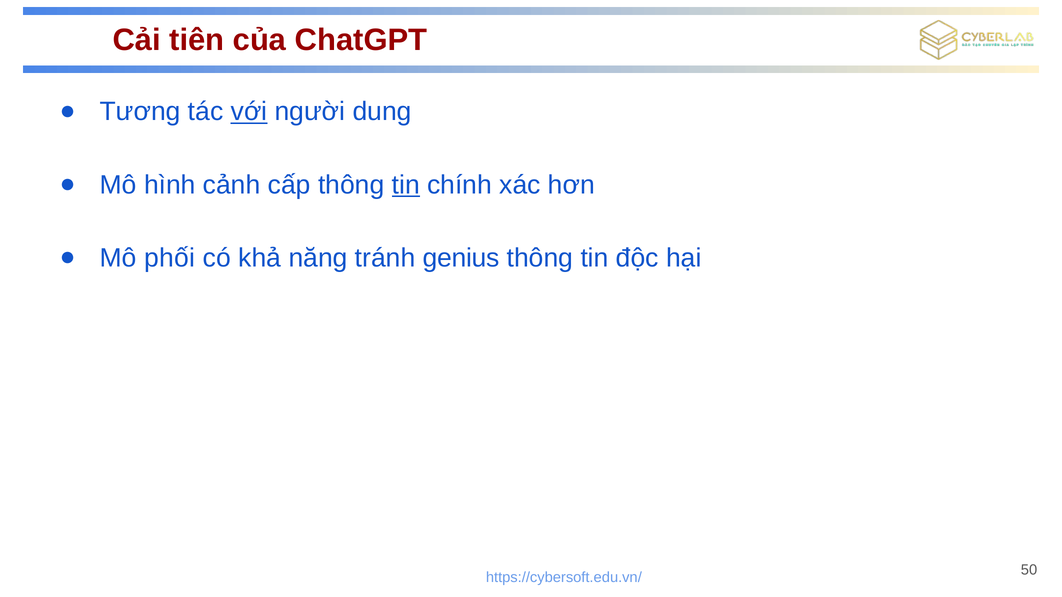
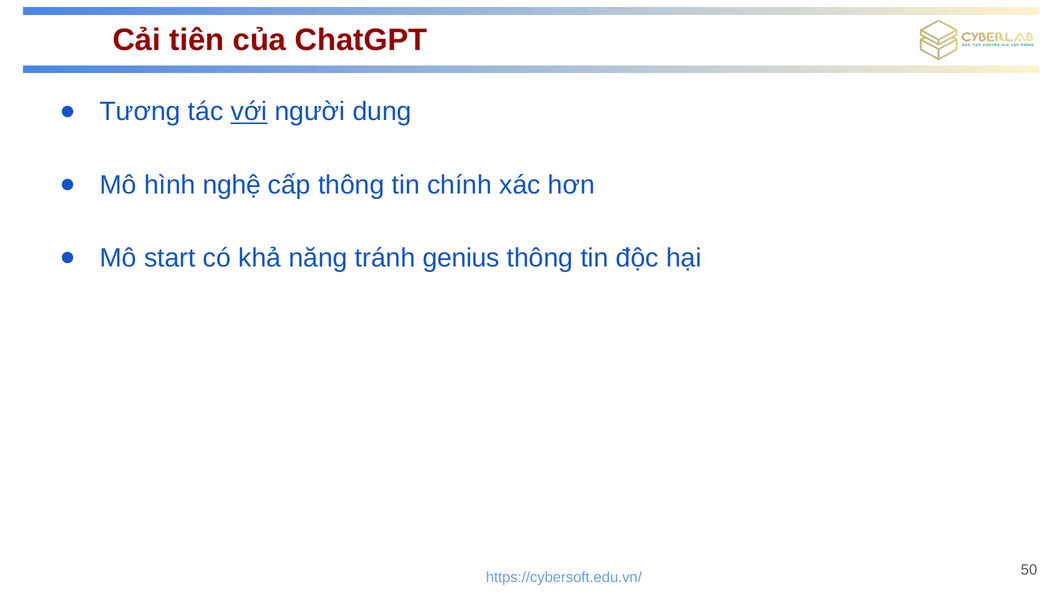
cảnh: cảnh -> nghệ (232, 185)
tin underline: present -> none (406, 185)
phối: phối -> start (170, 258)
